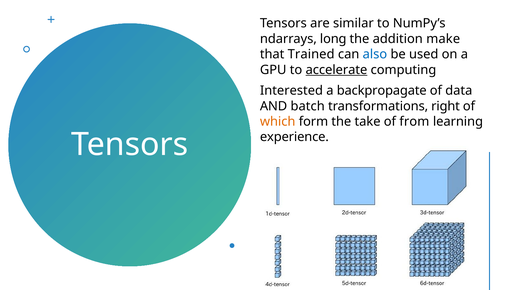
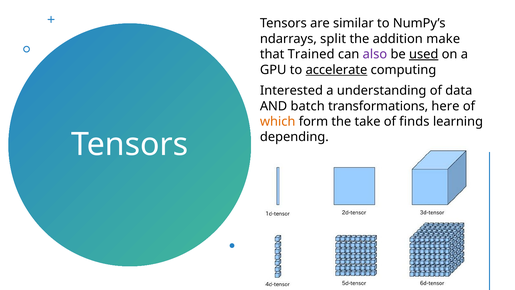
long: long -> split (333, 39)
also colour: blue -> purple (375, 54)
used underline: none -> present (424, 54)
backpropagate: backpropagate -> understanding (382, 91)
right: right -> here (445, 106)
from: from -> finds (414, 121)
experience: experience -> depending (294, 137)
